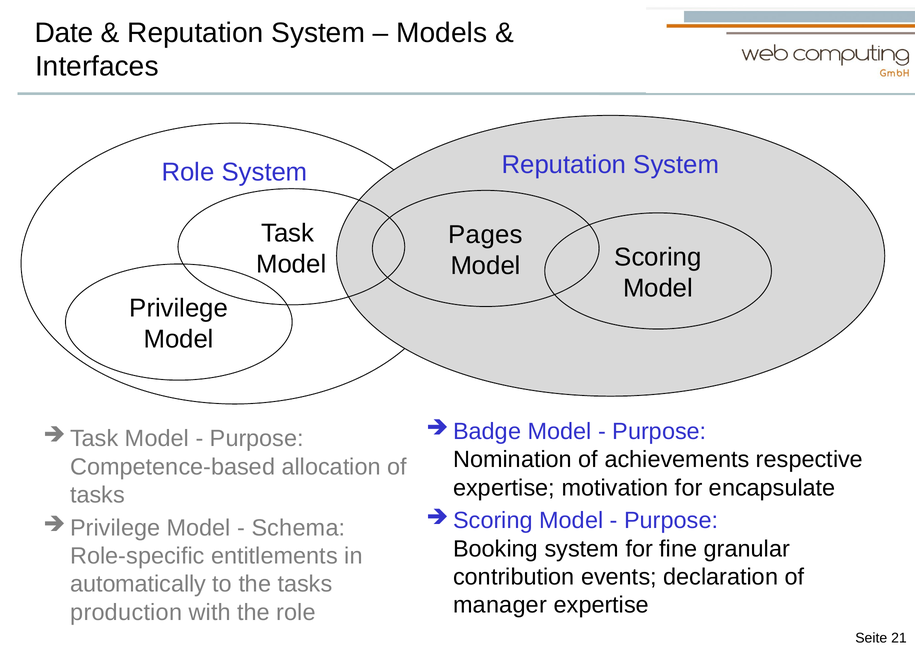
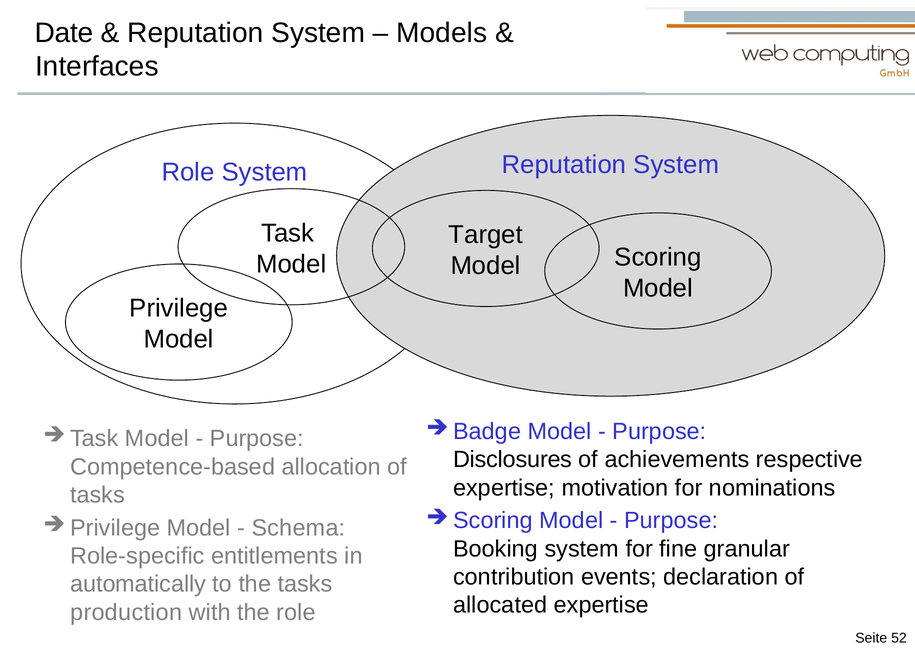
Pages: Pages -> Target (486, 235)
Nomination: Nomination -> Disclosures (513, 460)
encapsulate: encapsulate -> nominations (772, 488)
manager: manager -> allocated (500, 605)
21: 21 -> 52 (899, 638)
